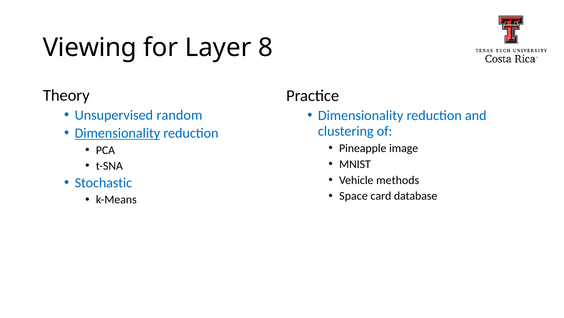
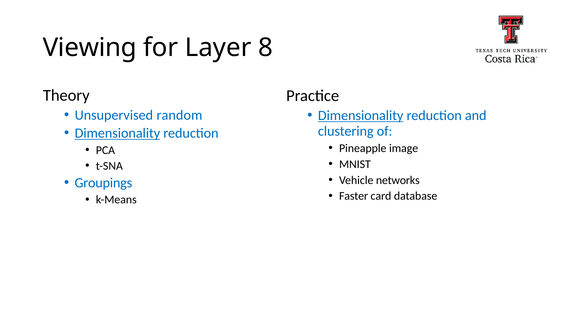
Dimensionality underline: none -> present (361, 115)
methods: methods -> networks (398, 180)
Stochastic: Stochastic -> Groupings (103, 182)
Space: Space -> Faster (354, 196)
